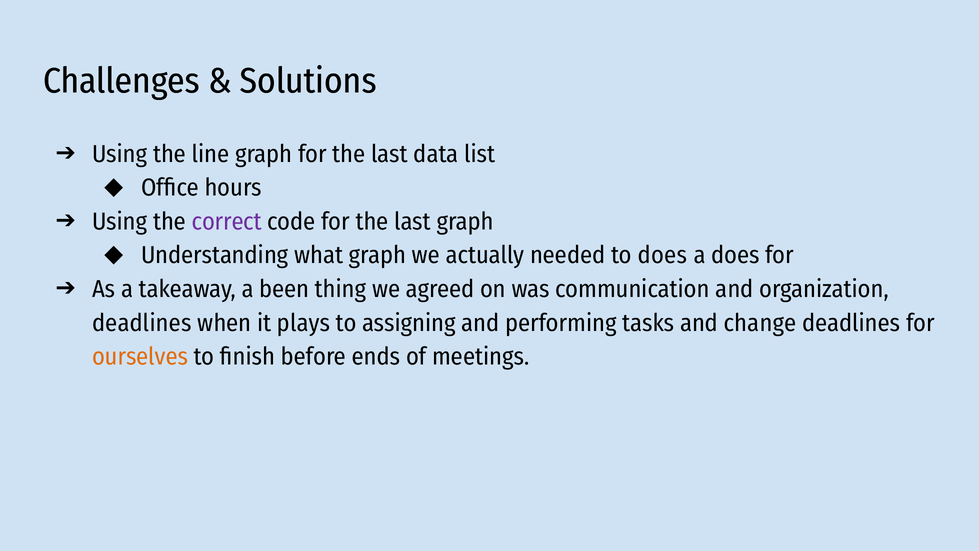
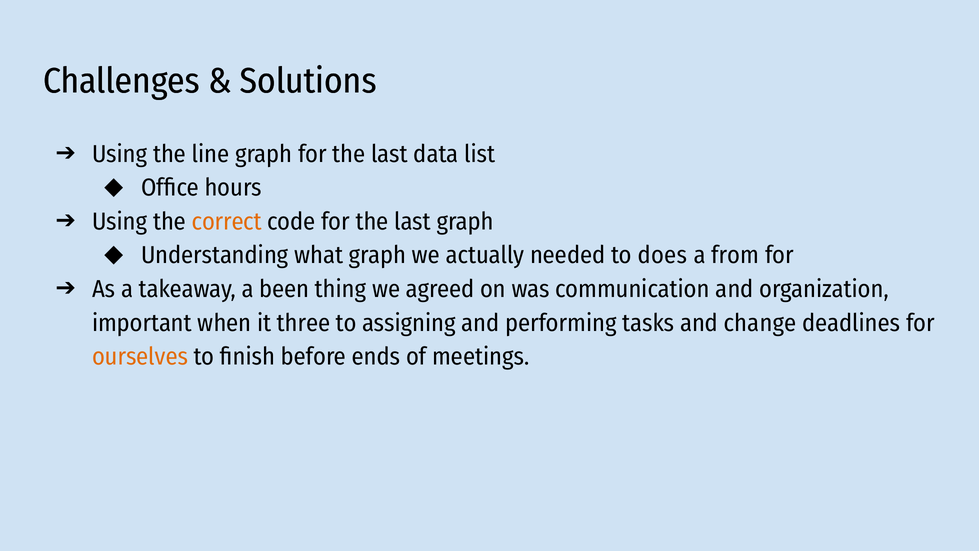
correct colour: purple -> orange (227, 221)
a does: does -> from (735, 255)
deadlines: deadlines -> important (142, 323)
plays: plays -> three (304, 323)
